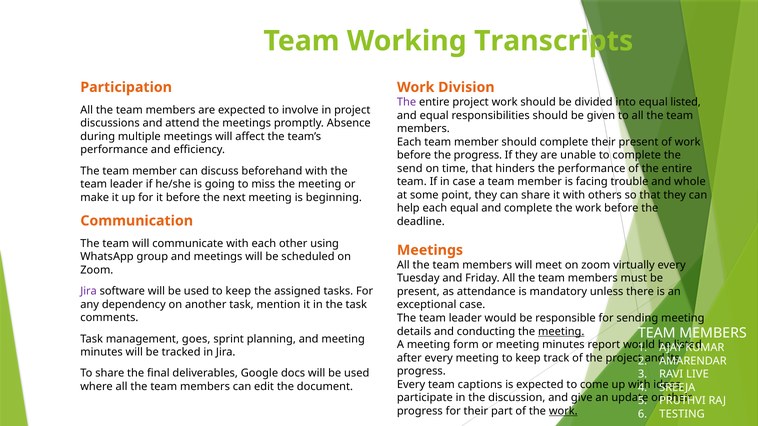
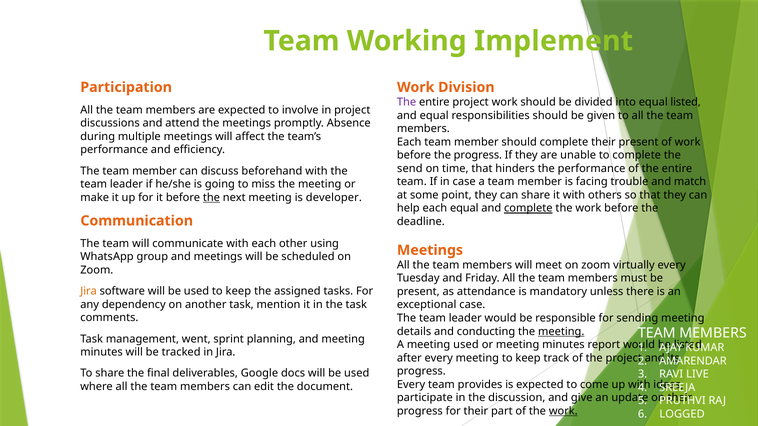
Transcripts: Transcripts -> Implement (554, 41)
whole: whole -> match (690, 182)
the underline: none -> present (211, 198)
beginning: beginning -> developer (334, 198)
complete underline: none -> present (528, 208)
Jira colour: purple -> orange (89, 291)
goes: goes -> went (196, 339)
meeting form: form -> used (466, 345)
captions: captions -> provides (480, 385)
TESTING: TESTING -> LOGGED (682, 414)
